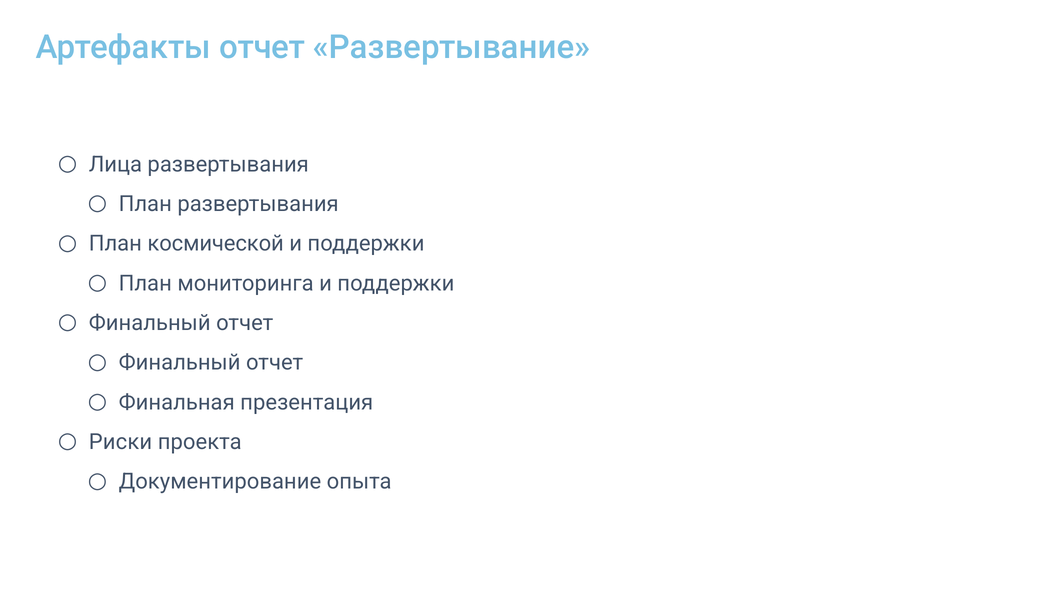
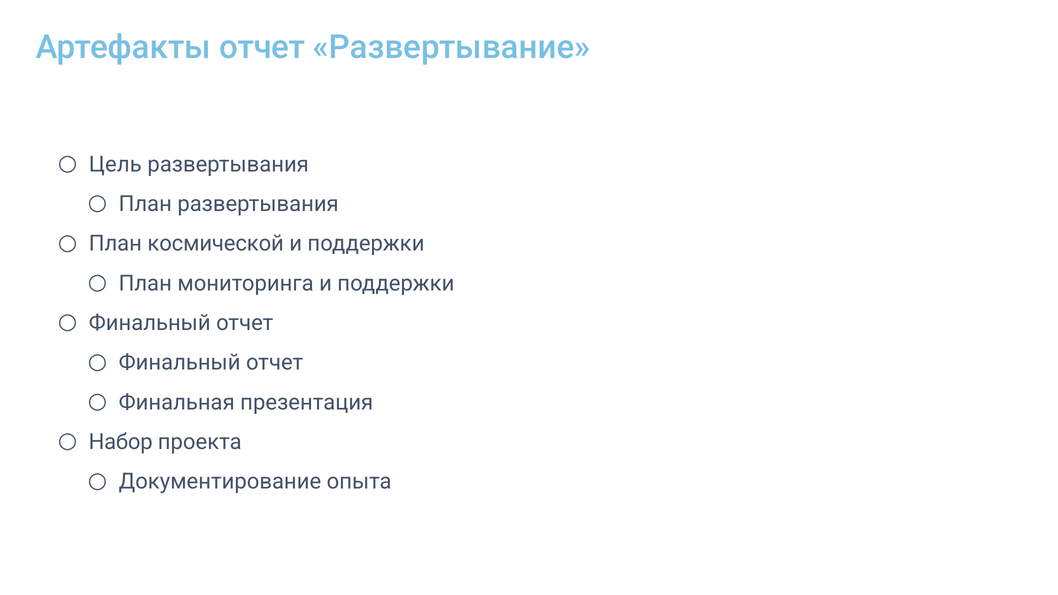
Лица: Лица -> Цель (115, 164)
Риски: Риски -> Набор (121, 442)
